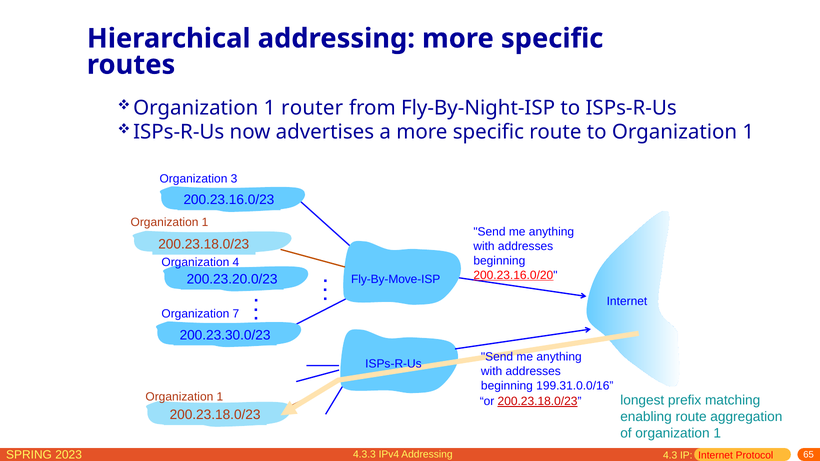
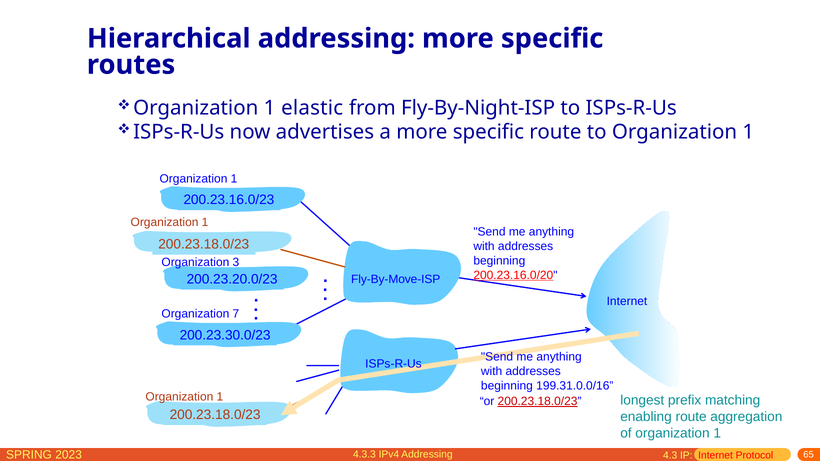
router: router -> elastic (312, 108)
3: 3 -> 1 (234, 179)
4: 4 -> 3 (236, 262)
